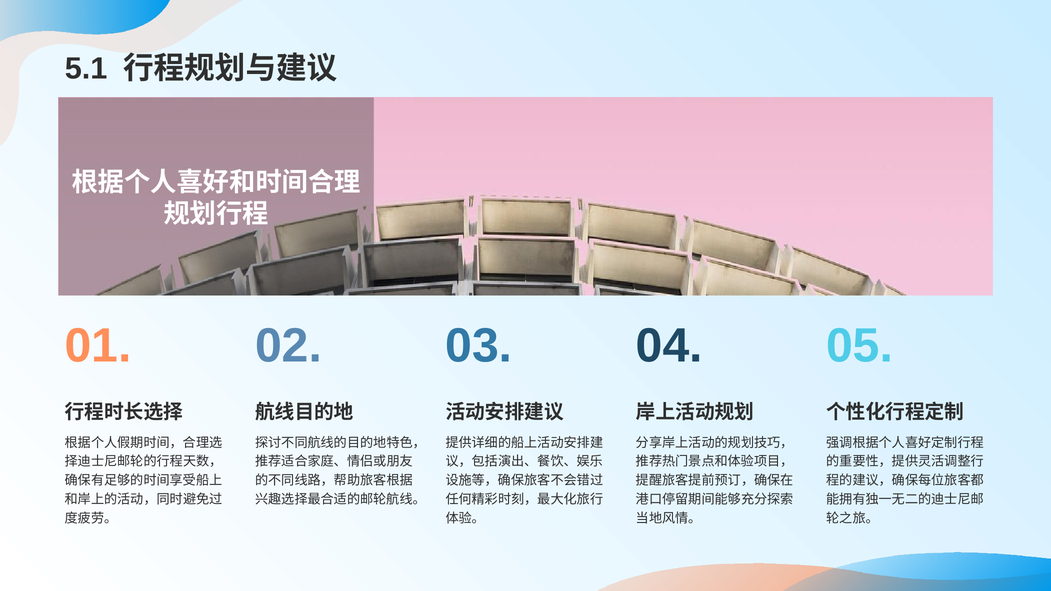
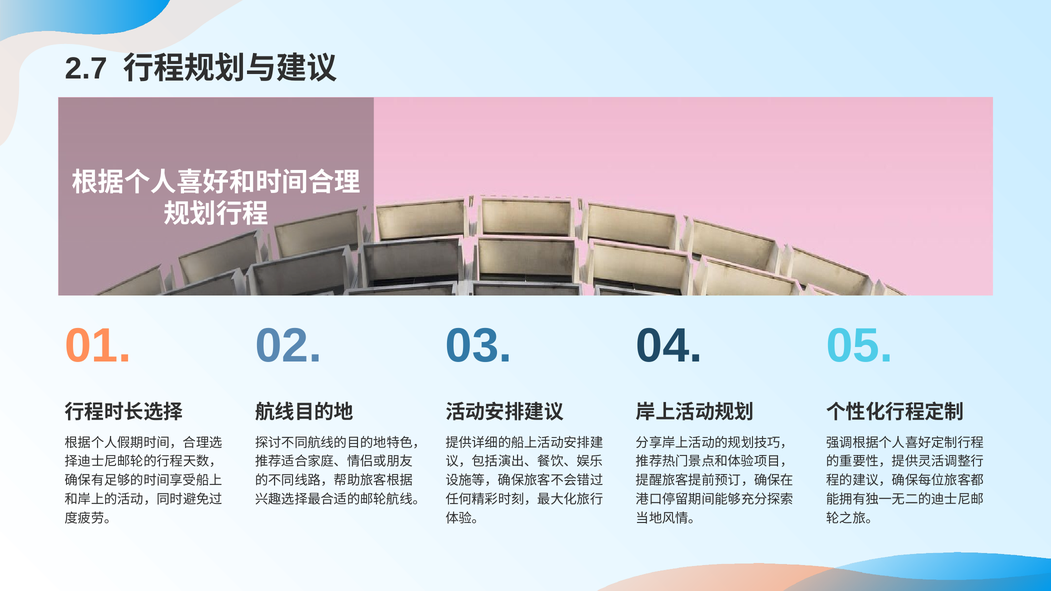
5.1: 5.1 -> 2.7 (86, 68)
